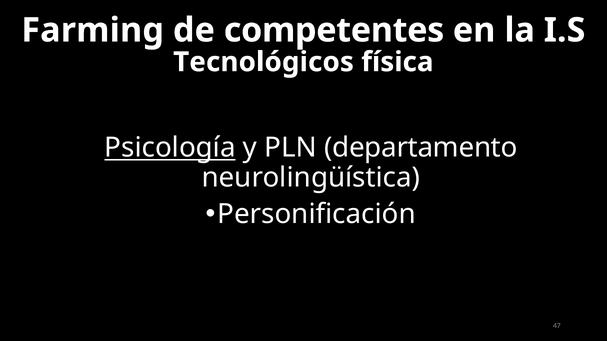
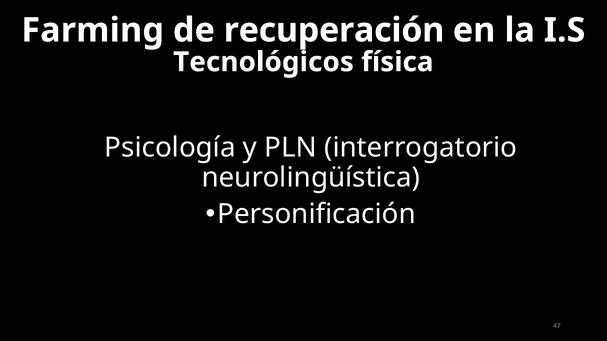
competentes: competentes -> recuperación (334, 30)
Psicología underline: present -> none (170, 148)
departamento: departamento -> interrogatorio (421, 148)
